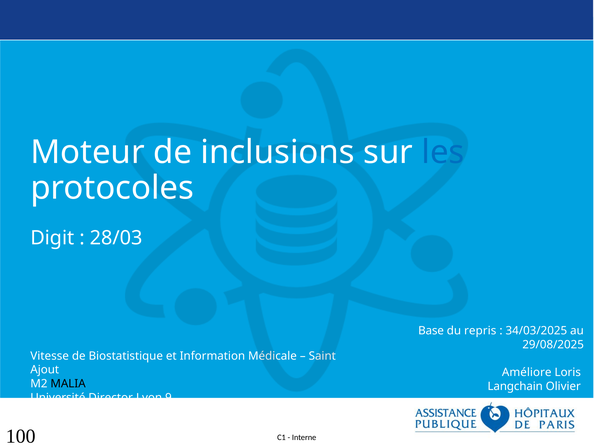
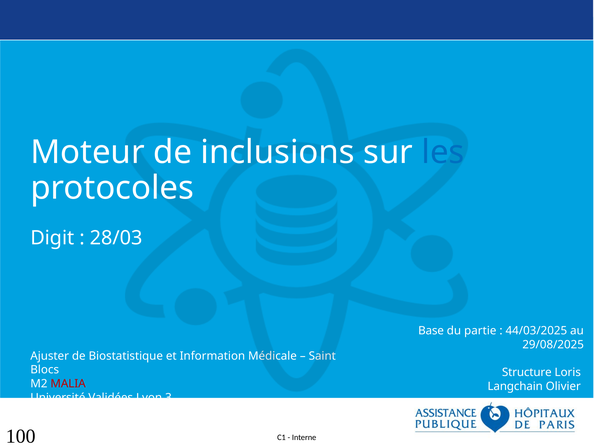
repris: repris -> partie (480, 330)
34/03/2025: 34/03/2025 -> 44/03/2025 (536, 330)
Vitesse: Vitesse -> Ajuster (50, 356)
Ajout: Ajout -> Blocs (45, 369)
Améliore: Améliore -> Structure (527, 372)
MALIA colour: black -> red (68, 383)
Director: Director -> Validées (111, 397)
9: 9 -> 3 (168, 397)
